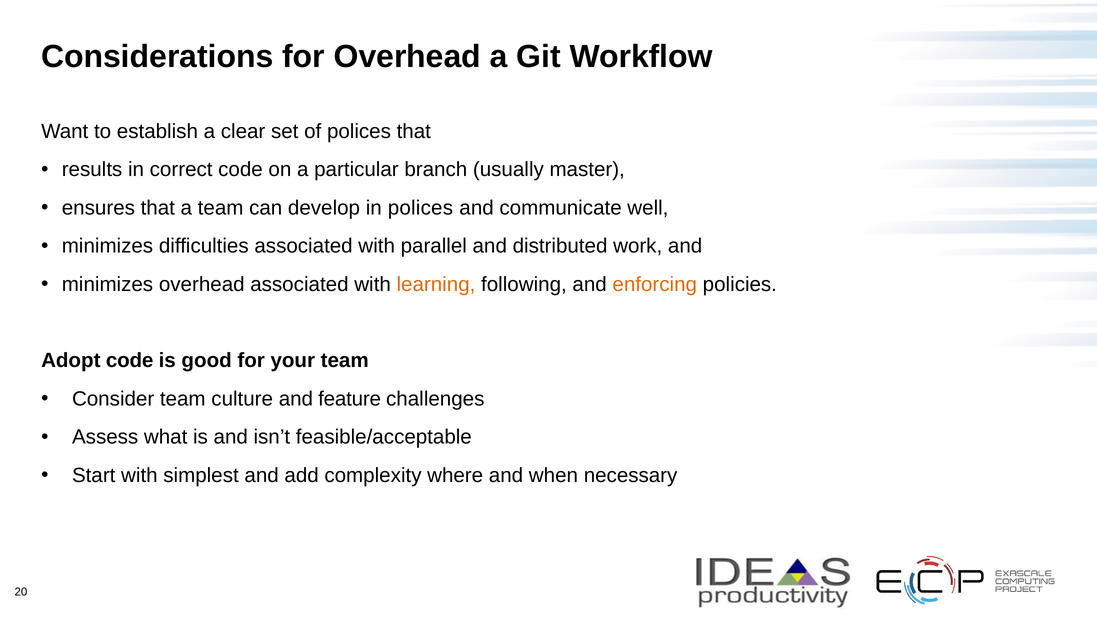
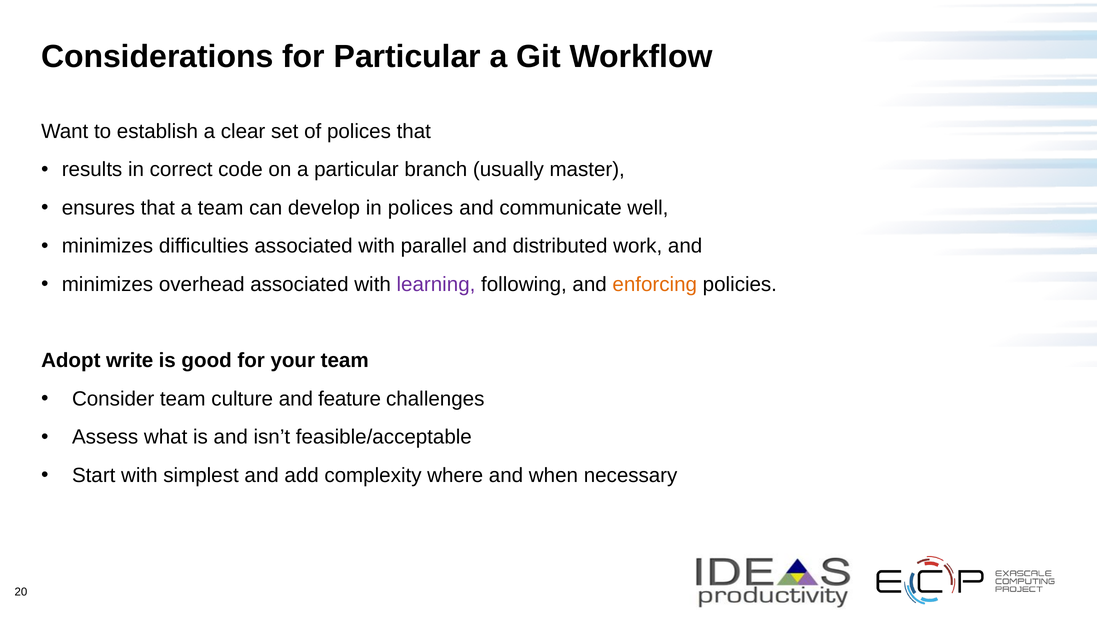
for Overhead: Overhead -> Particular (407, 57)
learning colour: orange -> purple (436, 284)
Adopt code: code -> write (130, 361)
